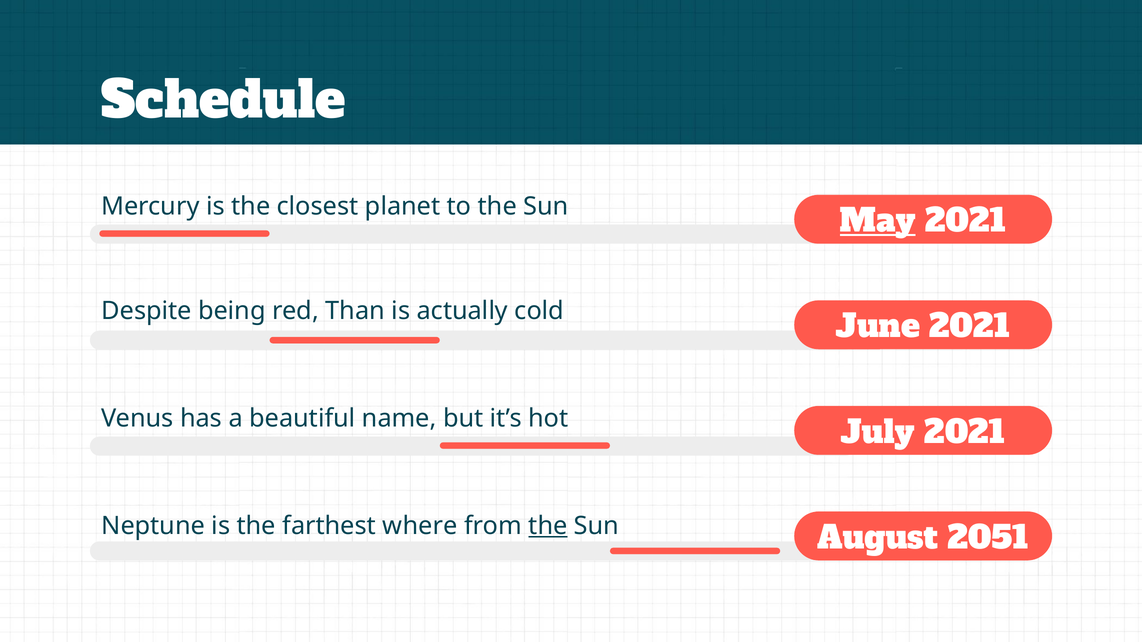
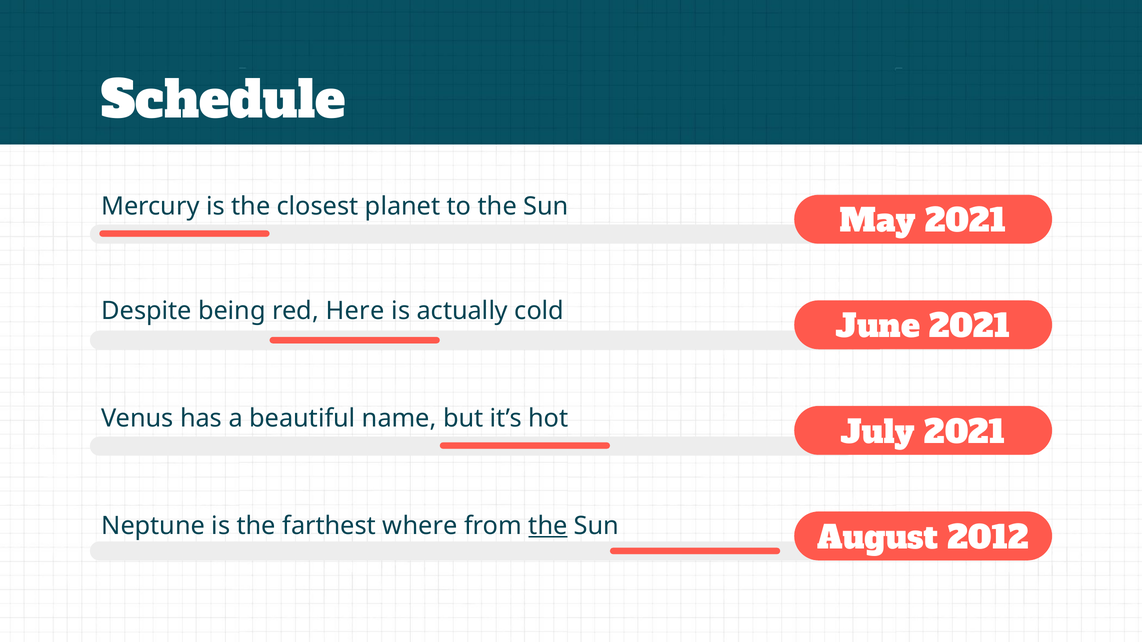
May underline: present -> none (878, 222)
Than: Than -> Here (355, 311)
2051: 2051 -> 2012 (988, 538)
